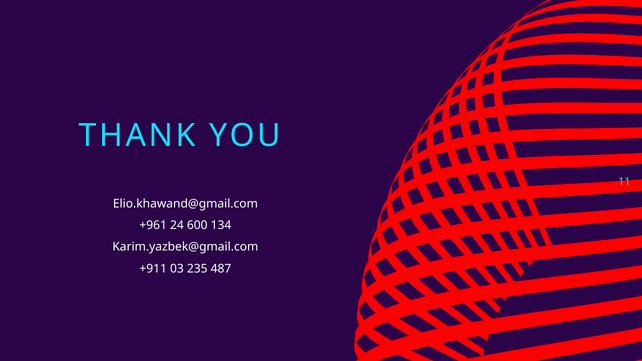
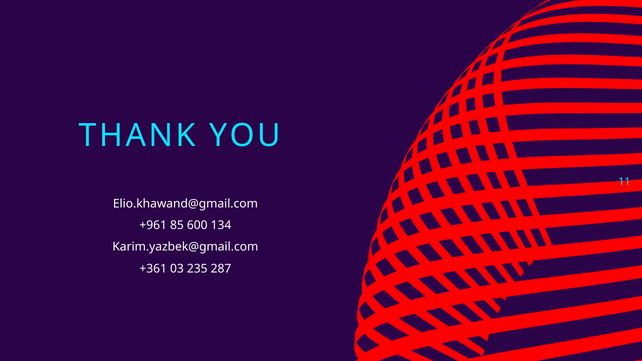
24: 24 -> 85 (177, 225)
+911: +911 -> +361 (153, 269)
487: 487 -> 287 (221, 269)
